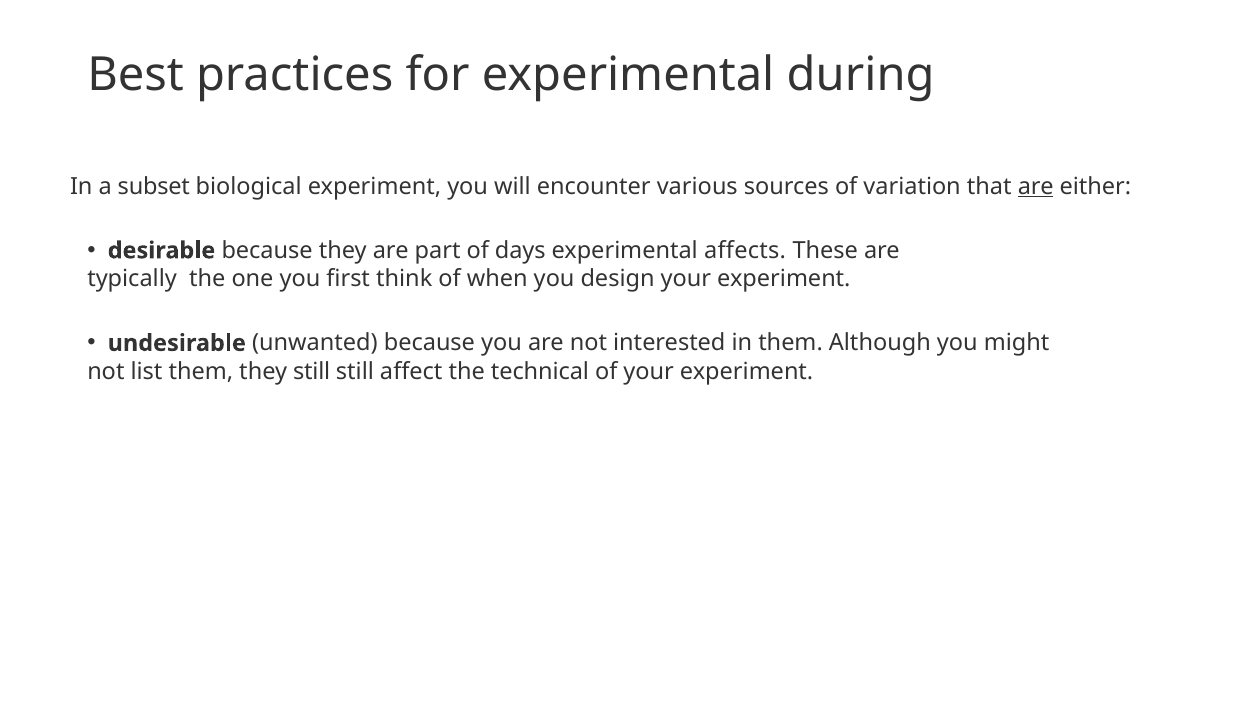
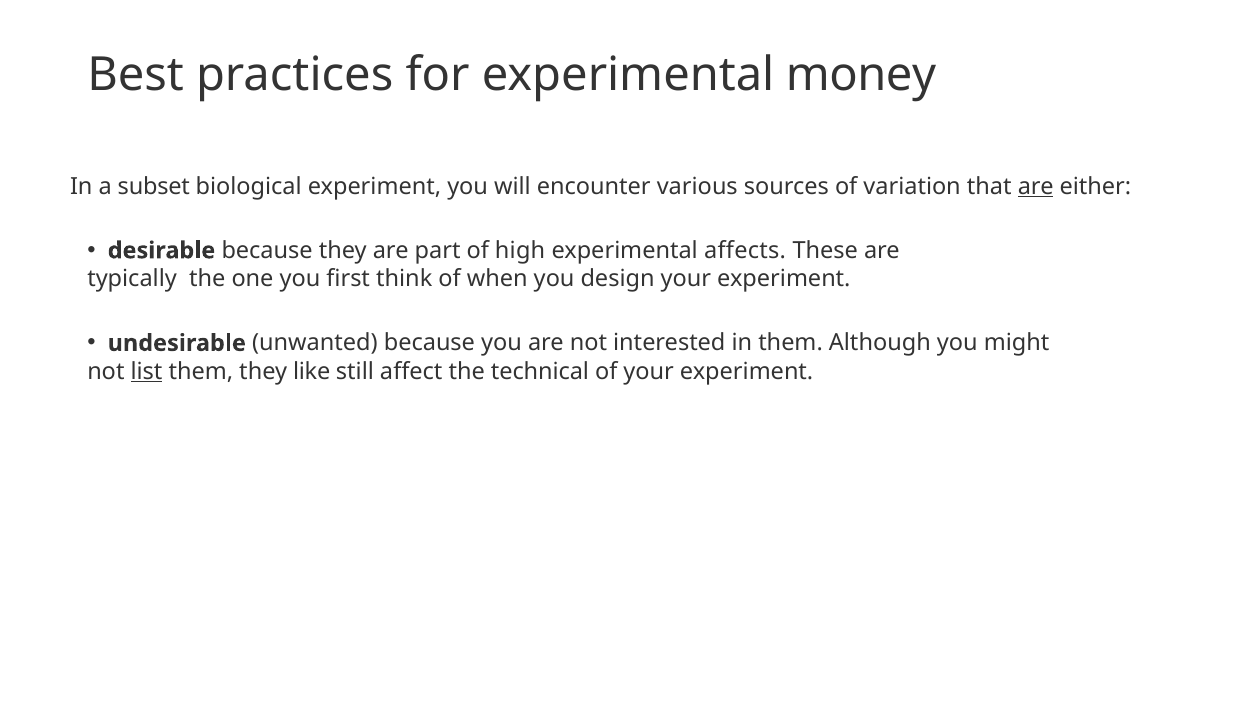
during: during -> money (861, 75)
days: days -> high (520, 251)
list underline: none -> present (146, 371)
they still: still -> like (312, 371)
